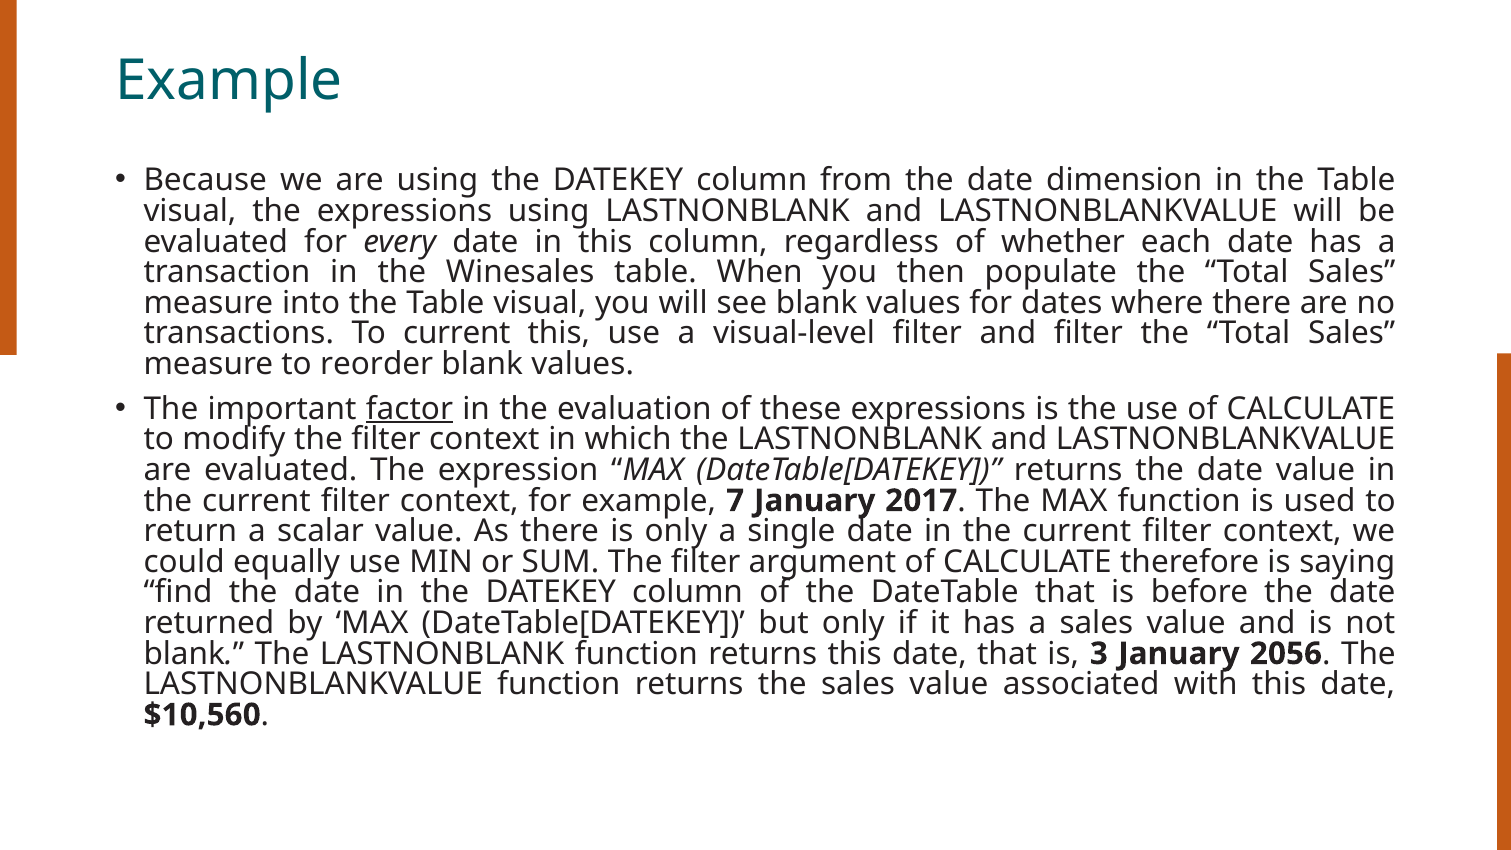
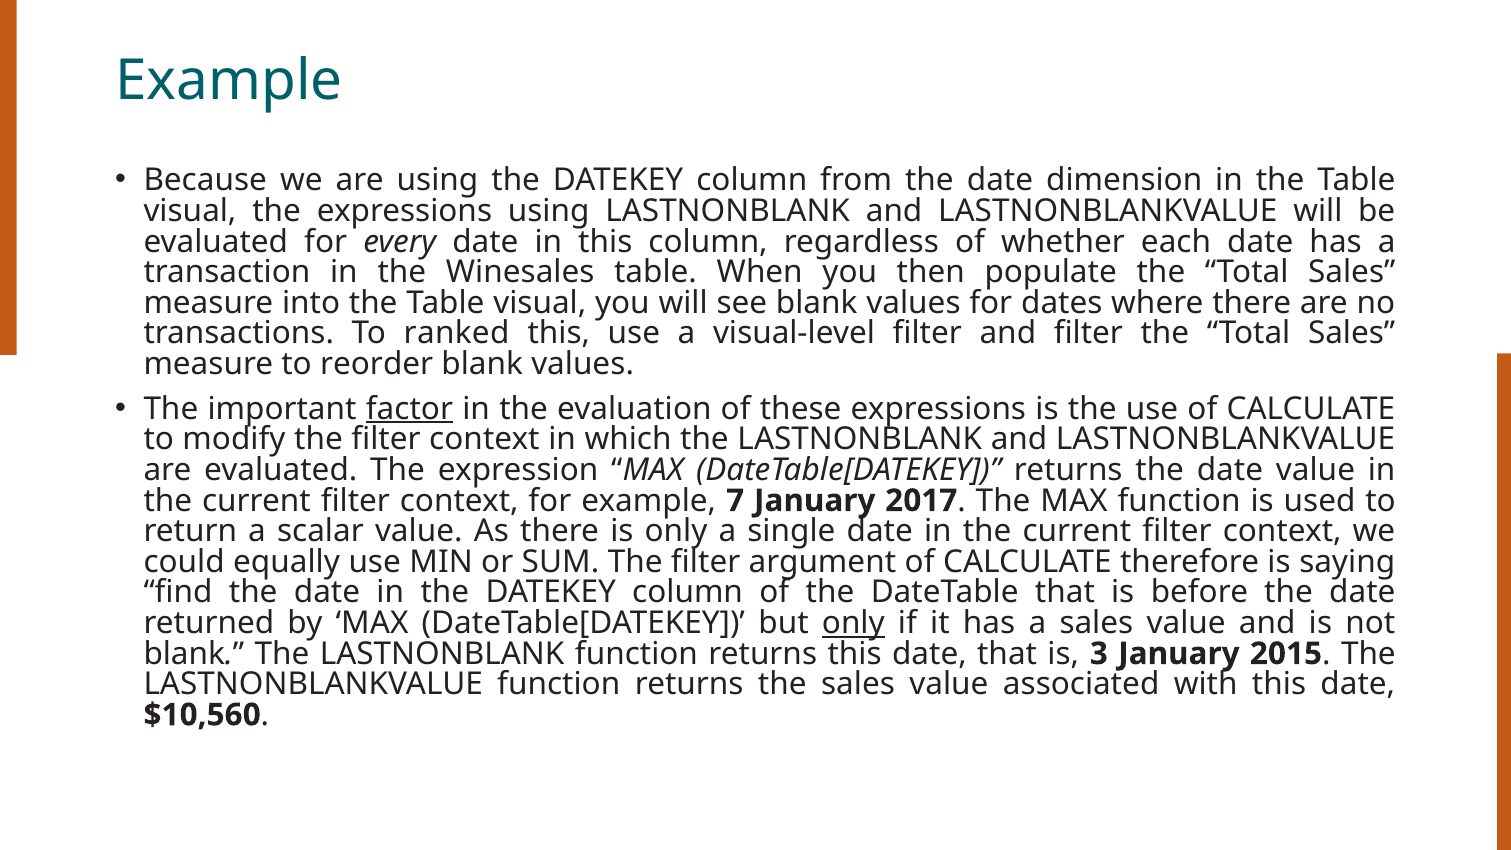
To current: current -> ranked (457, 333)
only underline: none -> present (853, 623)
2056: 2056 -> 2015 (1286, 654)
